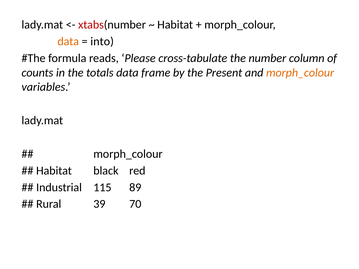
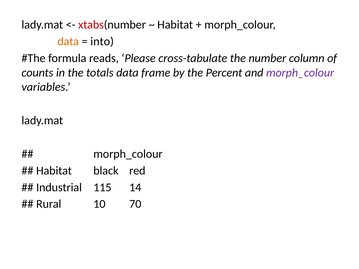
Present: Present -> Percent (224, 73)
morph_colour colour: orange -> purple (300, 73)
89: 89 -> 14 (135, 187)
39: 39 -> 10 (99, 204)
